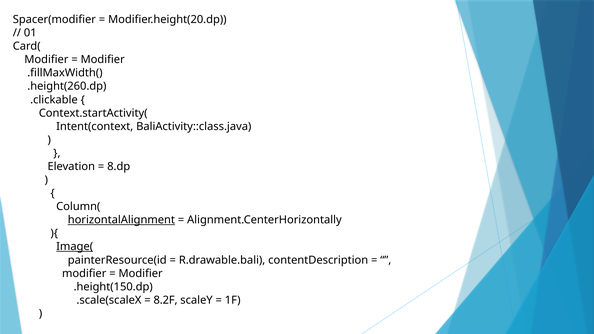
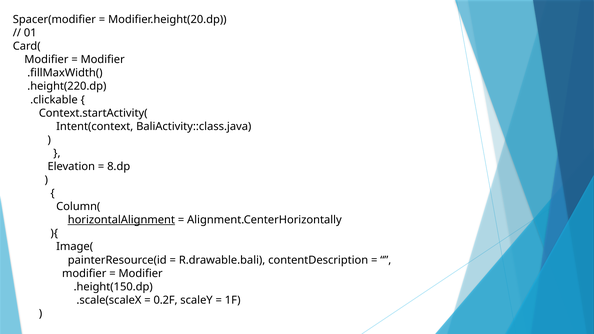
.height(260.dp: .height(260.dp -> .height(220.dp (67, 86)
Image( underline: present -> none (75, 247)
8.2F: 8.2F -> 0.2F (166, 300)
